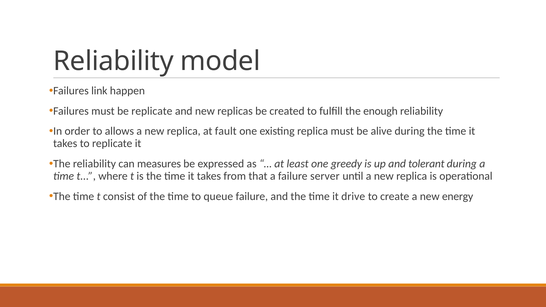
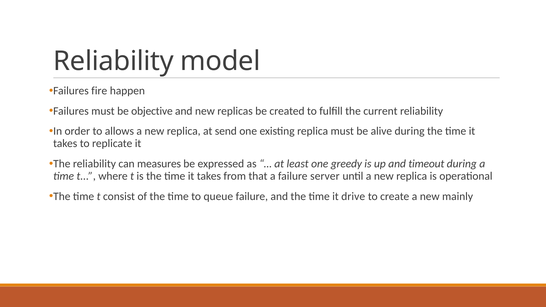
link: link -> fire (99, 91)
be replicate: replicate -> objective (152, 111)
enough: enough -> current (380, 111)
fault: fault -> send (226, 131)
tolerant: tolerant -> timeout (426, 164)
energy: energy -> mainly (458, 196)
